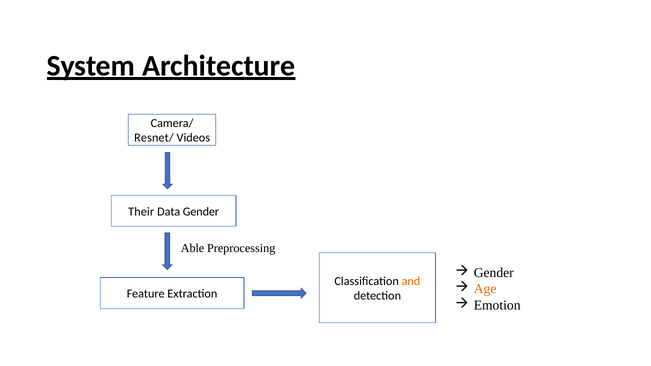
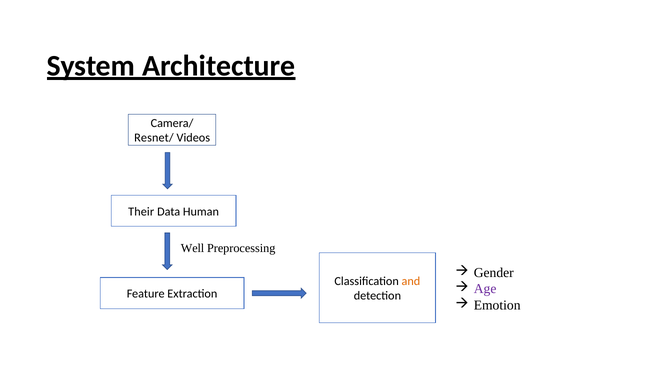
Data Gender: Gender -> Human (201, 212)
Able: Able -> Well (193, 248)
Age colour: orange -> purple (485, 289)
